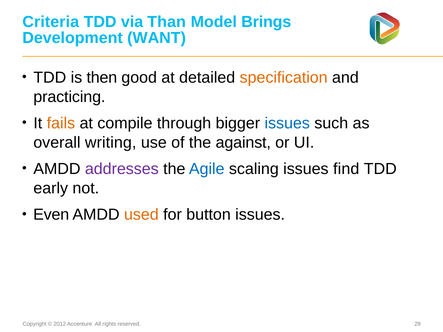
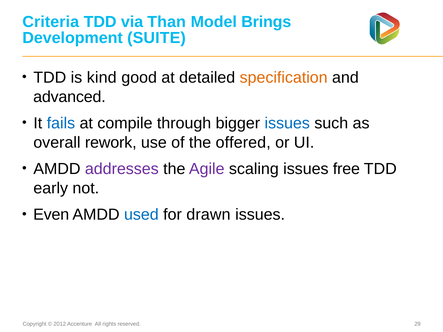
WANT: WANT -> SUITE (157, 38)
then: then -> kind (102, 78)
practicing: practicing -> advanced (69, 97)
fails colour: orange -> blue (61, 123)
writing: writing -> rework (111, 143)
against: against -> offered (243, 143)
Agile colour: blue -> purple (207, 169)
find: find -> free (346, 169)
used colour: orange -> blue (141, 215)
button: button -> drawn (208, 215)
